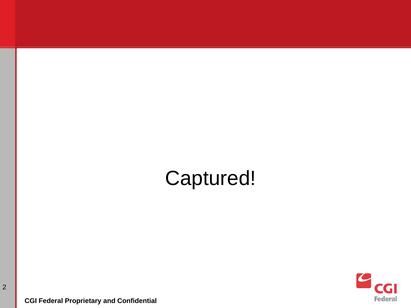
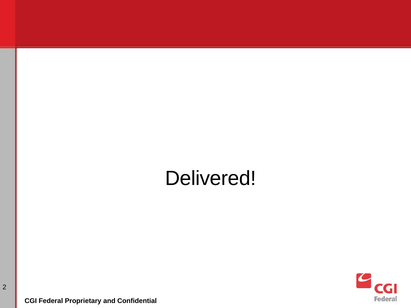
Captured: Captured -> Delivered (211, 179)
